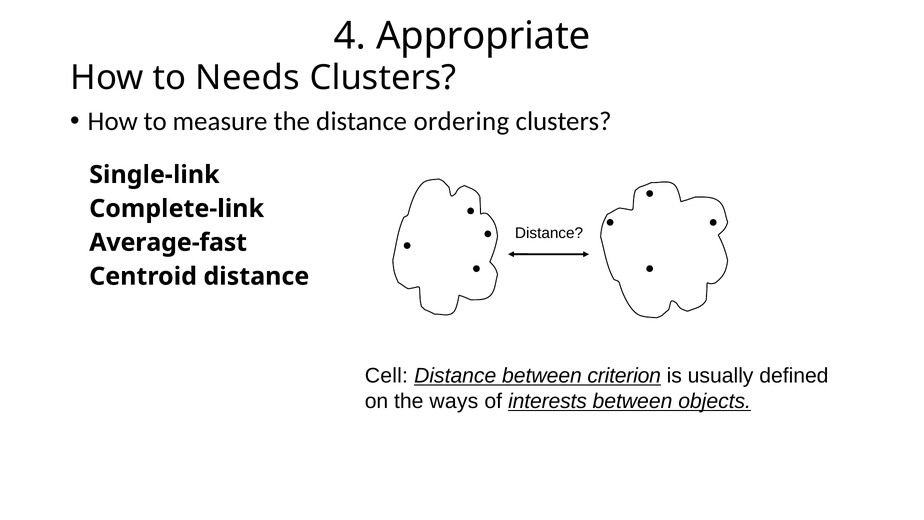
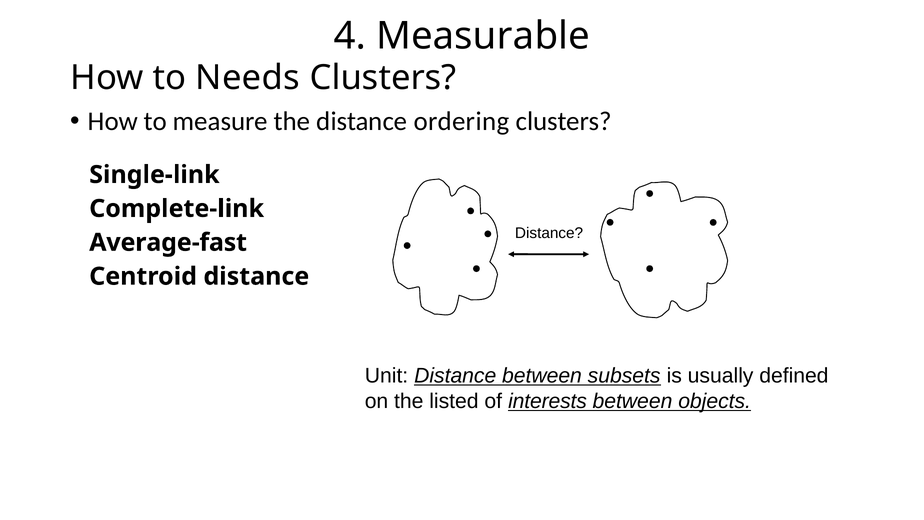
Appropriate: Appropriate -> Measurable (483, 36)
Cell: Cell -> Unit (387, 376)
criterion: criterion -> subsets (624, 376)
ways: ways -> listed (454, 401)
